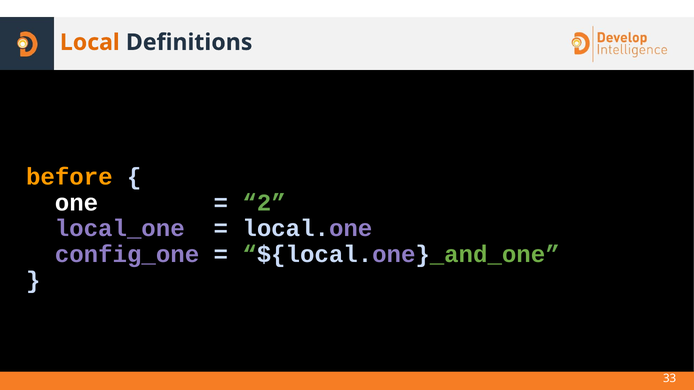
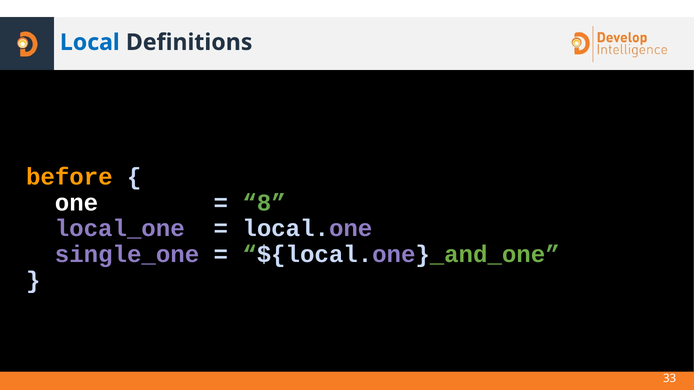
Local colour: orange -> blue (90, 42)
2: 2 -> 8 (264, 203)
config_one: config_one -> single_one (127, 255)
